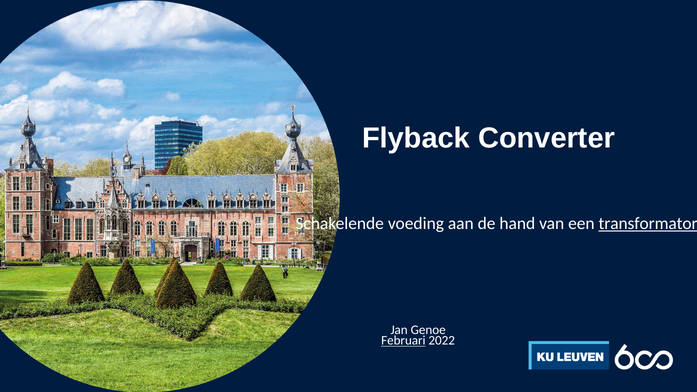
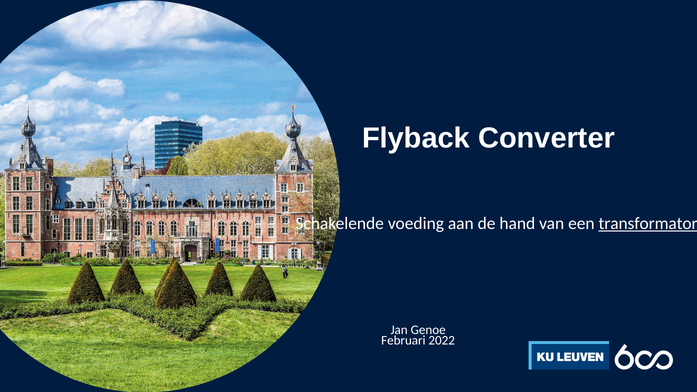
Februari underline: present -> none (403, 341)
